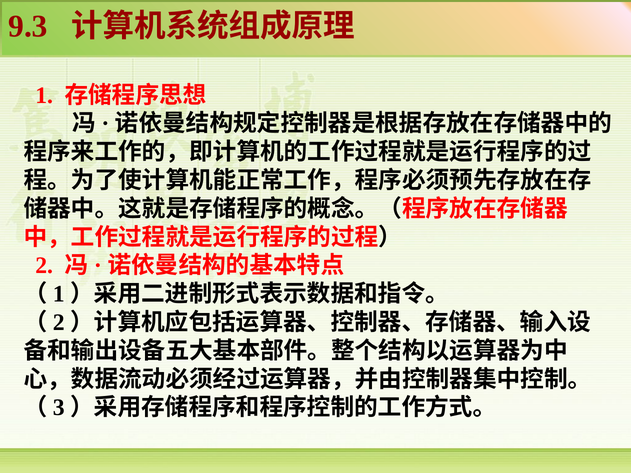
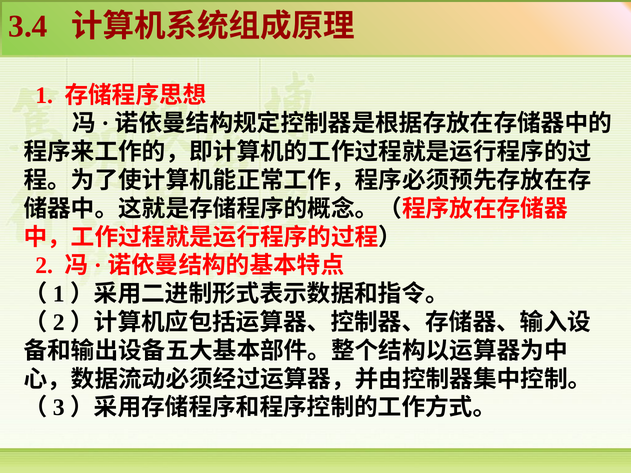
9.3: 9.3 -> 3.4 (28, 26)
